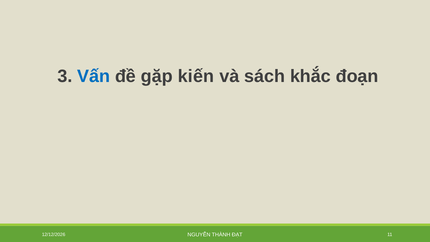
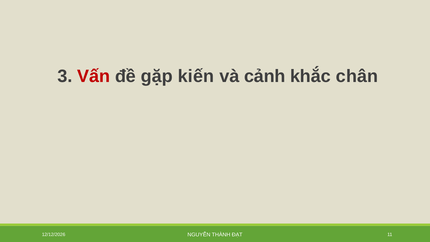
Vấn colour: blue -> red (94, 76)
sách: sách -> cảnh (265, 76)
đoạn: đoạn -> chân (357, 76)
